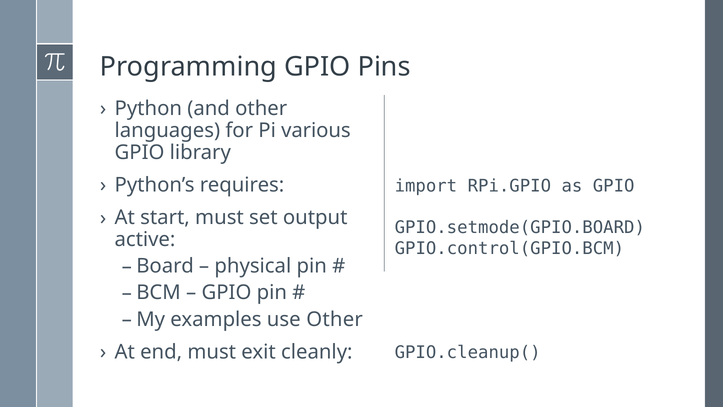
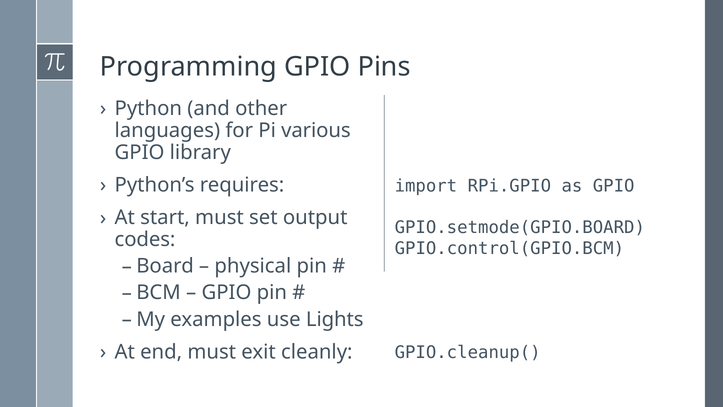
active: active -> codes (145, 240)
use Other: Other -> Lights (335, 319)
